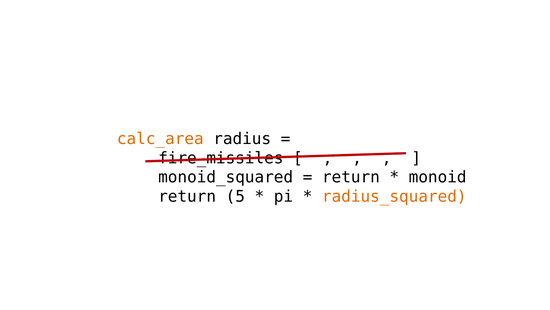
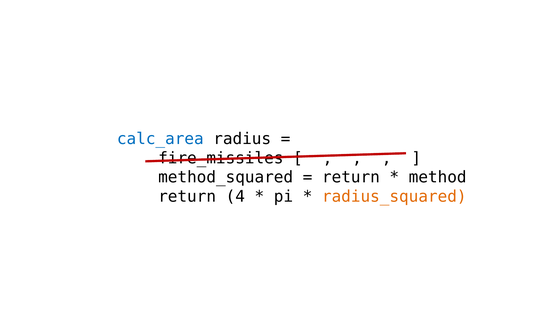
calc_area colour: orange -> blue (160, 138)
monoid_squared: monoid_squared -> method_squared (226, 177)
monoid: monoid -> method (438, 177)
5: 5 -> 4 (235, 196)
